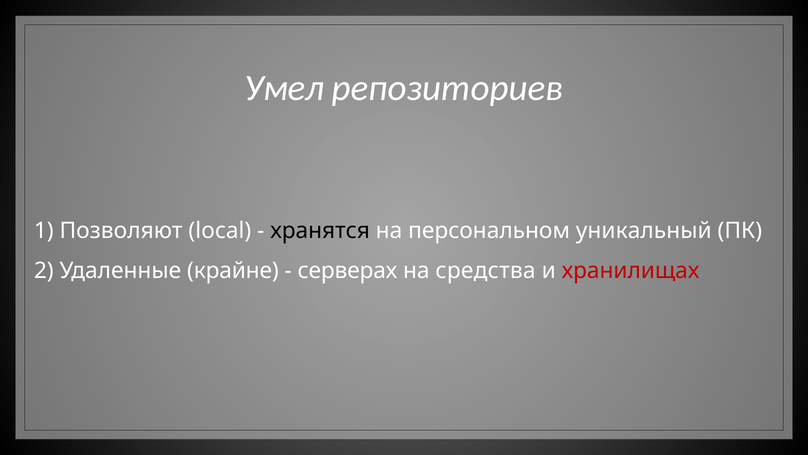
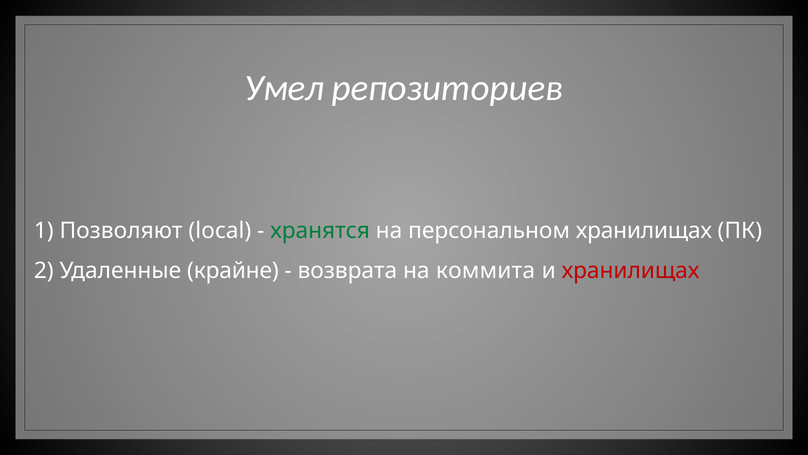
хранятся colour: black -> green (320, 230)
персональном уникальный: уникальный -> хранилищах (644, 230)
серверах: серверах -> возврата (347, 271)
средства: средства -> коммита (486, 271)
